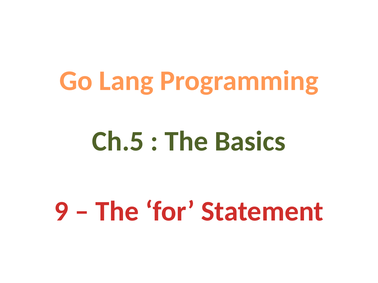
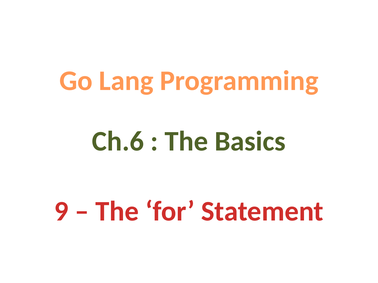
Ch.5: Ch.5 -> Ch.6 (118, 142)
